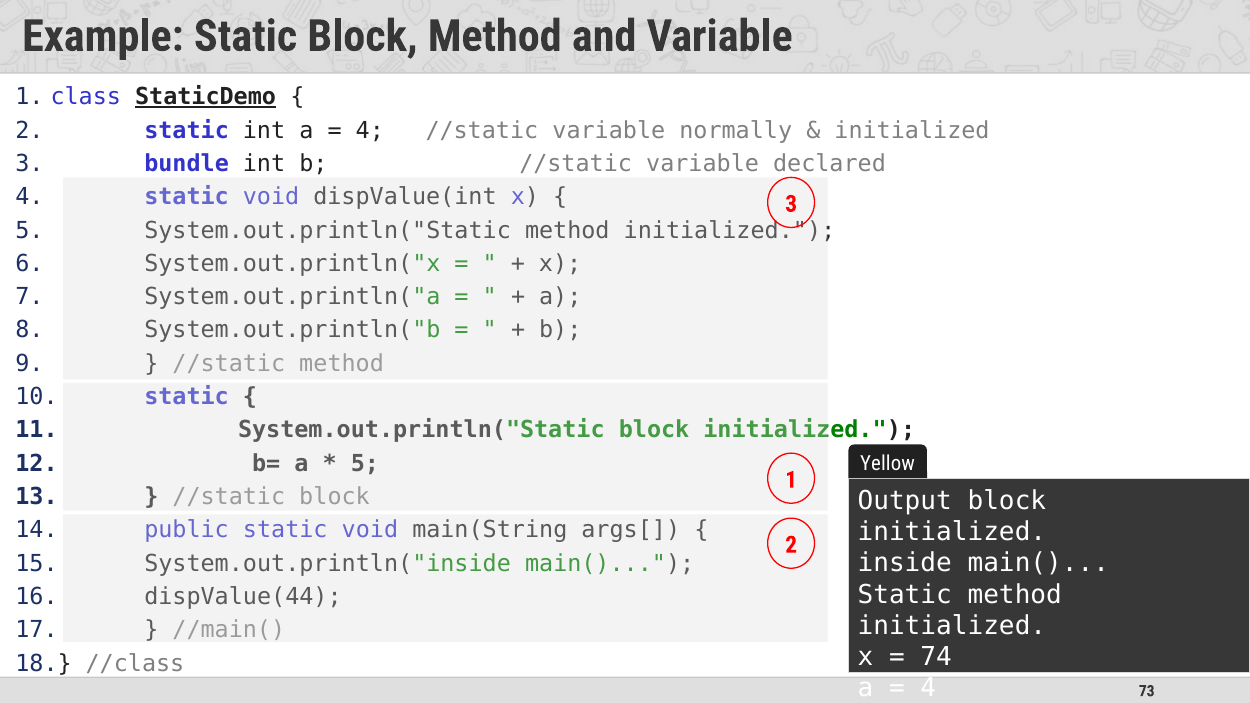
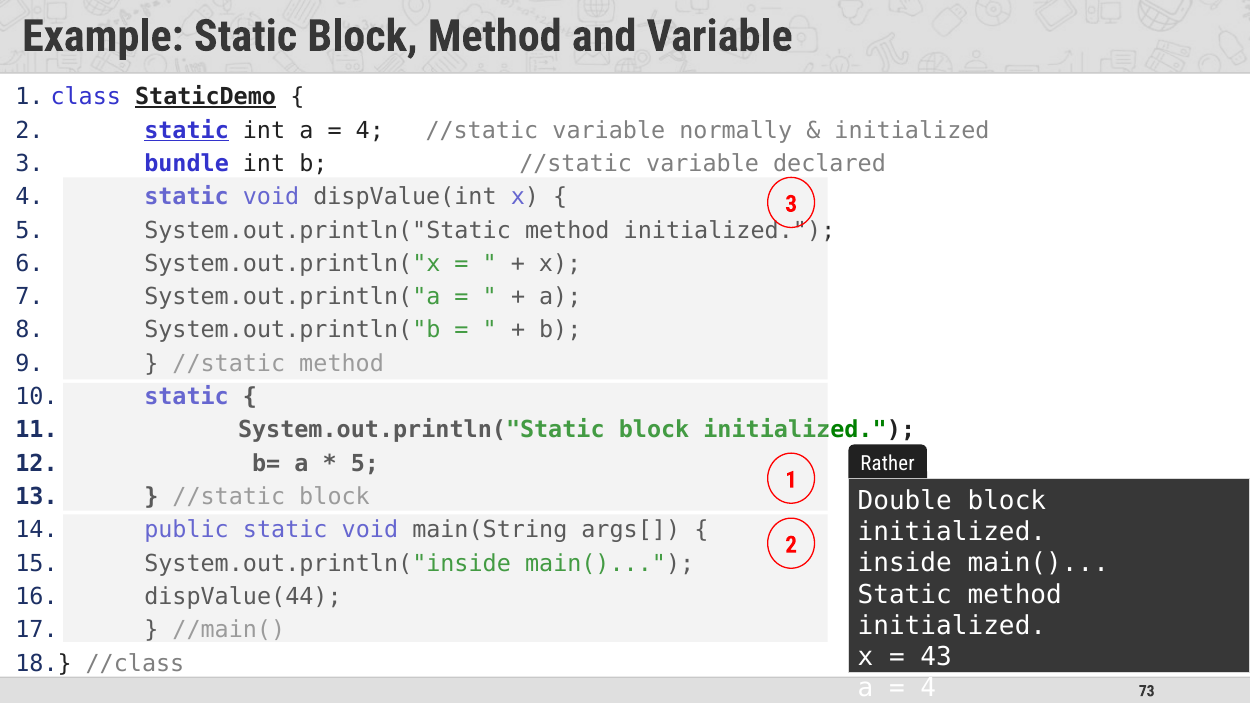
static underline: none -> present (187, 130)
Yellow: Yellow -> Rather (888, 464)
Output: Output -> Double (905, 501)
74: 74 -> 43 (936, 657)
